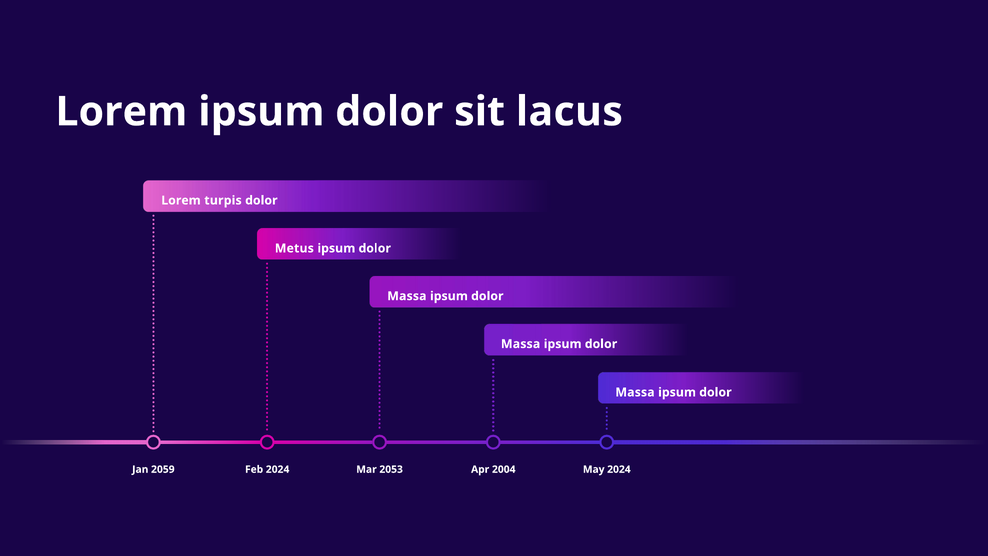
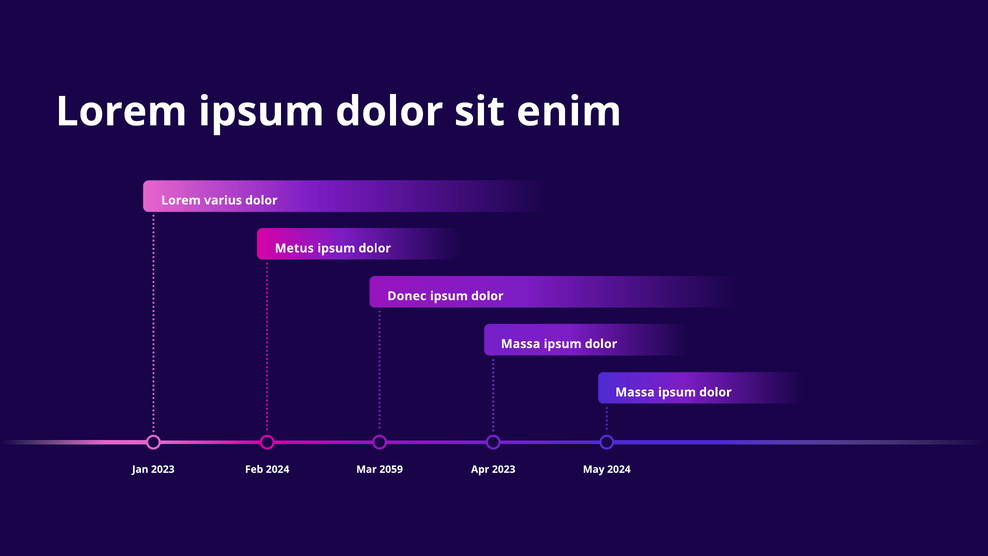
lacus: lacus -> enim (569, 112)
turpis: turpis -> varius (223, 200)
Massa: Massa -> Donec (407, 296)
Jan 2059: 2059 -> 2023 (163, 469)
2053: 2053 -> 2059 (391, 469)
Apr 2004: 2004 -> 2023 (504, 469)
